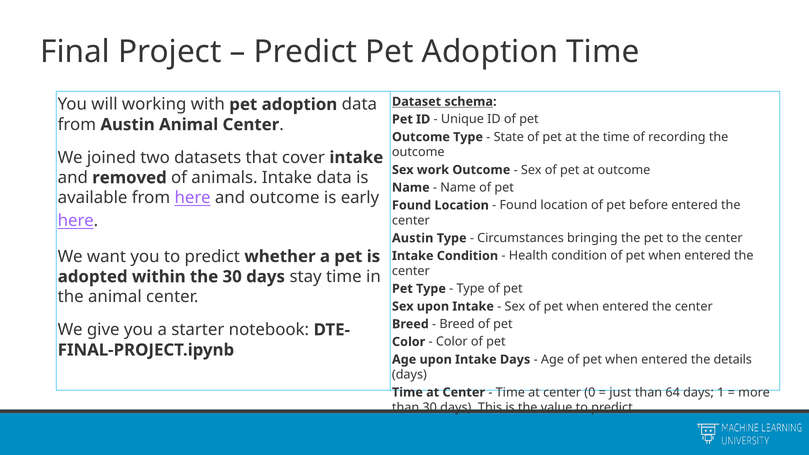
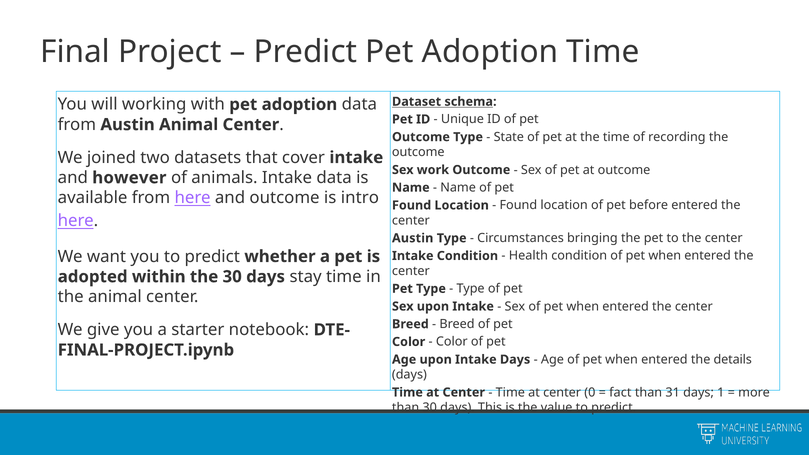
removed: removed -> however (129, 178)
early: early -> intro (360, 198)
just: just -> fact (620, 392)
64: 64 -> 31 (673, 392)
